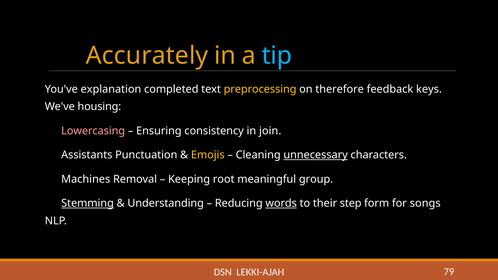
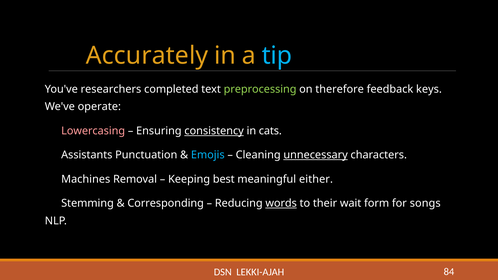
explanation: explanation -> researchers (111, 89)
preprocessing colour: yellow -> light green (260, 89)
housing: housing -> operate (99, 107)
consistency underline: none -> present (214, 131)
join: join -> cats (270, 131)
Emojis colour: yellow -> light blue (208, 155)
root: root -> best (224, 179)
group: group -> either (316, 179)
Stemming underline: present -> none (87, 203)
Understanding: Understanding -> Corresponding (166, 203)
step: step -> wait (351, 203)
79: 79 -> 84 (449, 272)
